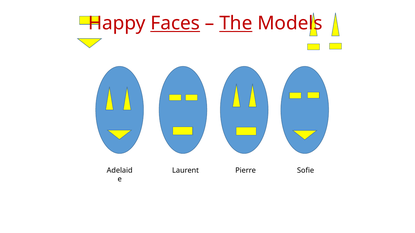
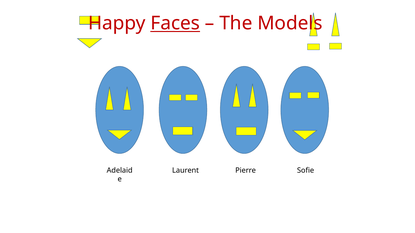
The underline: present -> none (236, 23)
